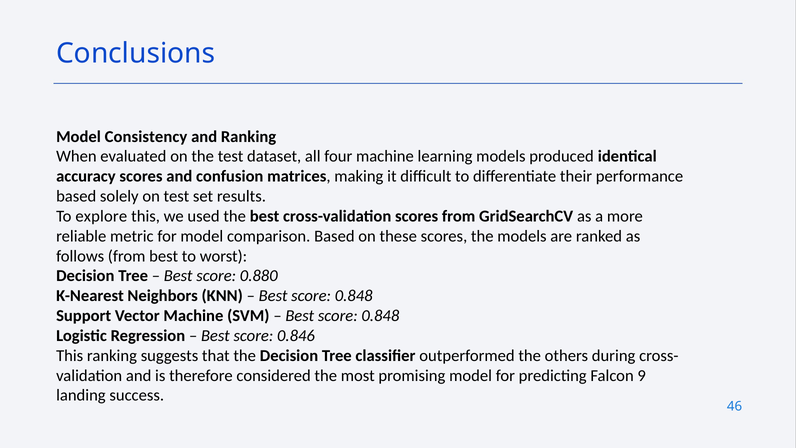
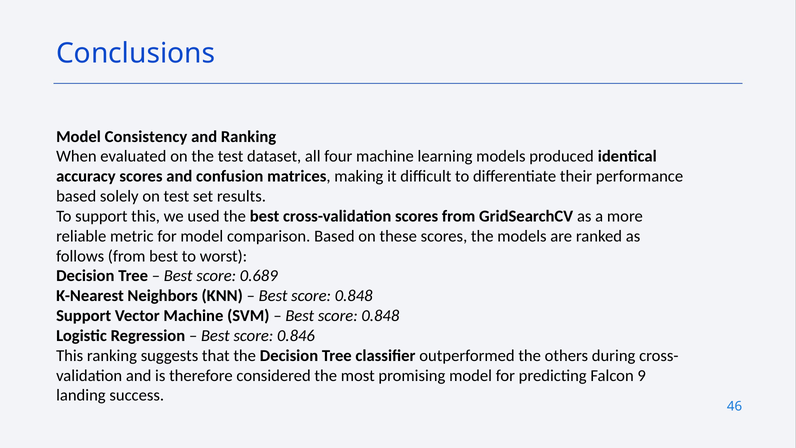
To explore: explore -> support (101, 216)
0.880: 0.880 -> 0.689 (259, 276)
